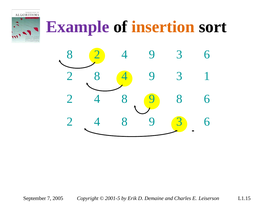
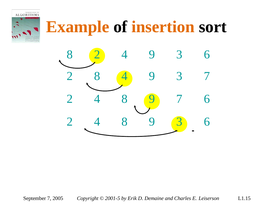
Example colour: purple -> orange (78, 27)
3 1: 1 -> 7 (207, 76)
9 8: 8 -> 7 (179, 99)
